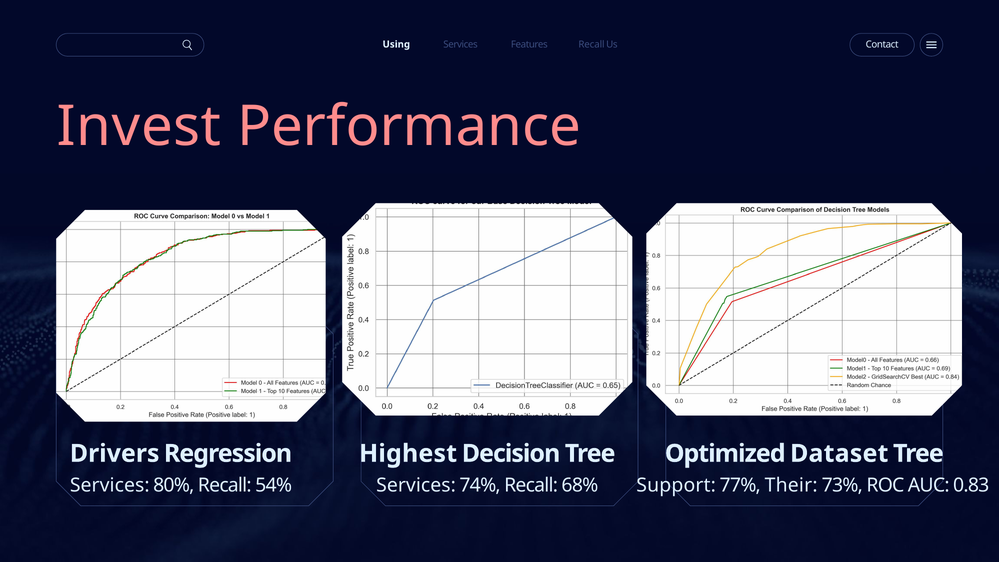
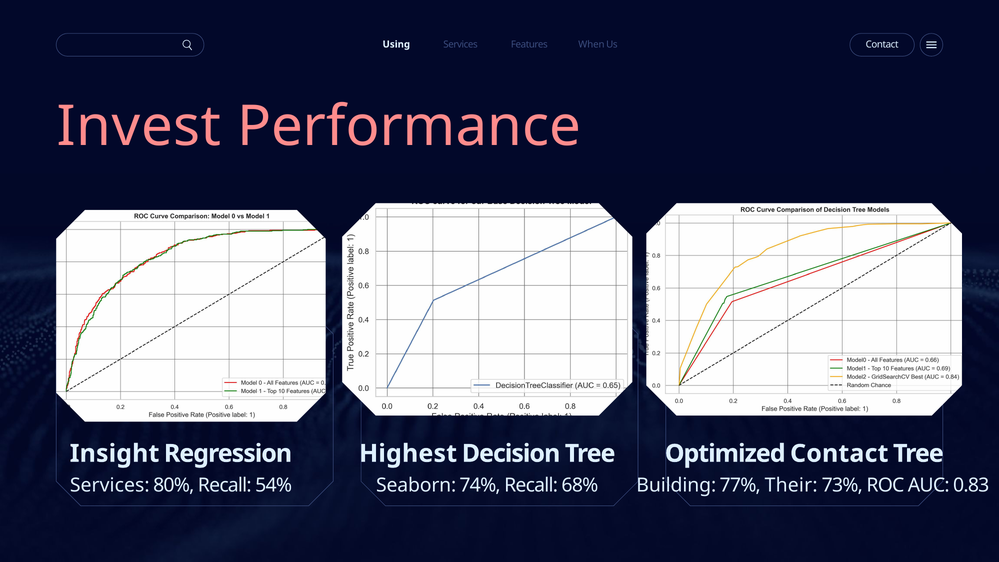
Services Recall: Recall -> When (591, 44)
Drivers: Drivers -> Insight (115, 454)
Optimized Dataset: Dataset -> Contact (839, 454)
Services: Services -> Seaborn (416, 485)
Support: Support -> Building (676, 485)
